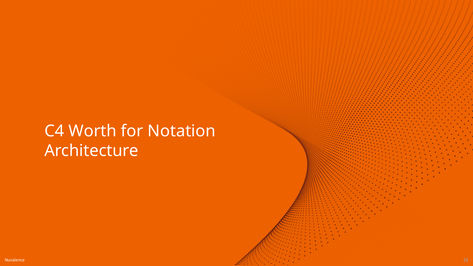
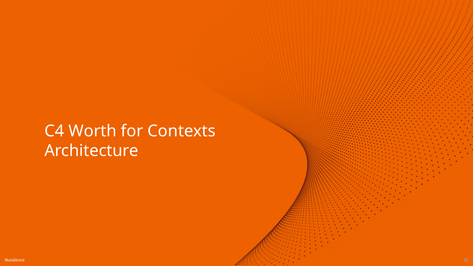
Notation: Notation -> Contexts (182, 131)
